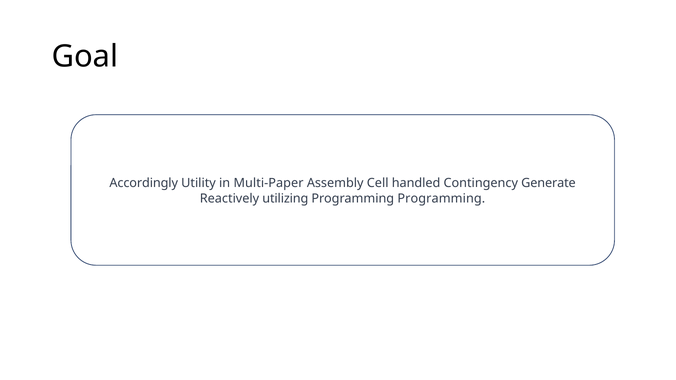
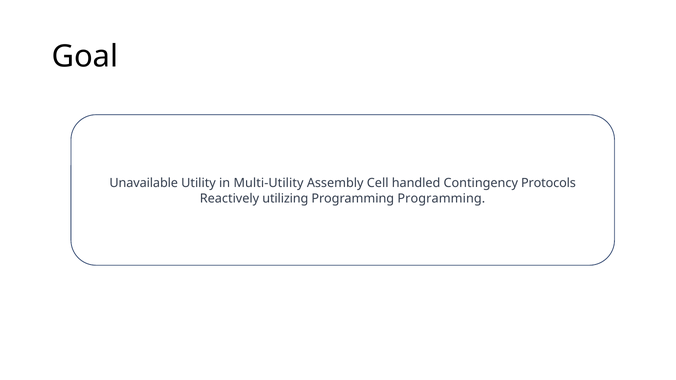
Accordingly: Accordingly -> Unavailable (144, 183)
Multi-Paper: Multi-Paper -> Multi-Utility (268, 183)
Generate: Generate -> Protocols (548, 183)
